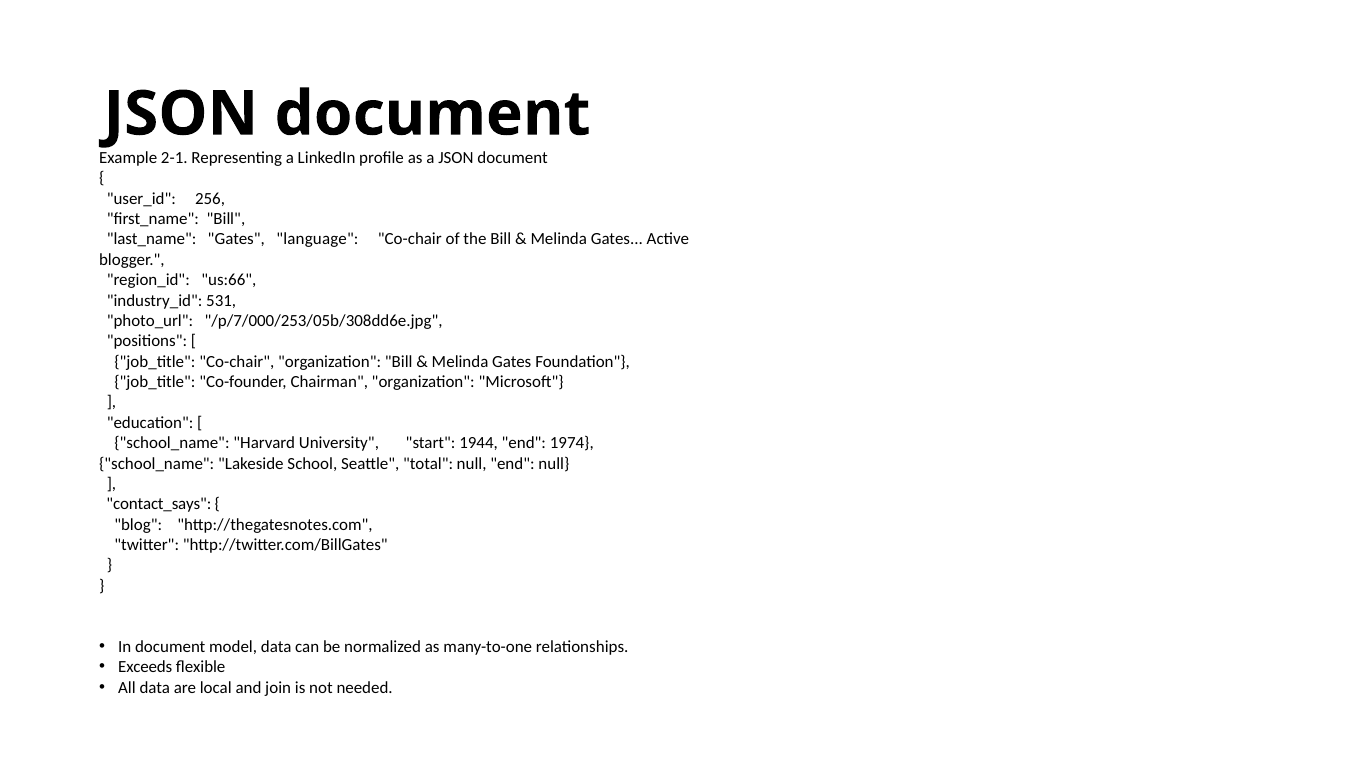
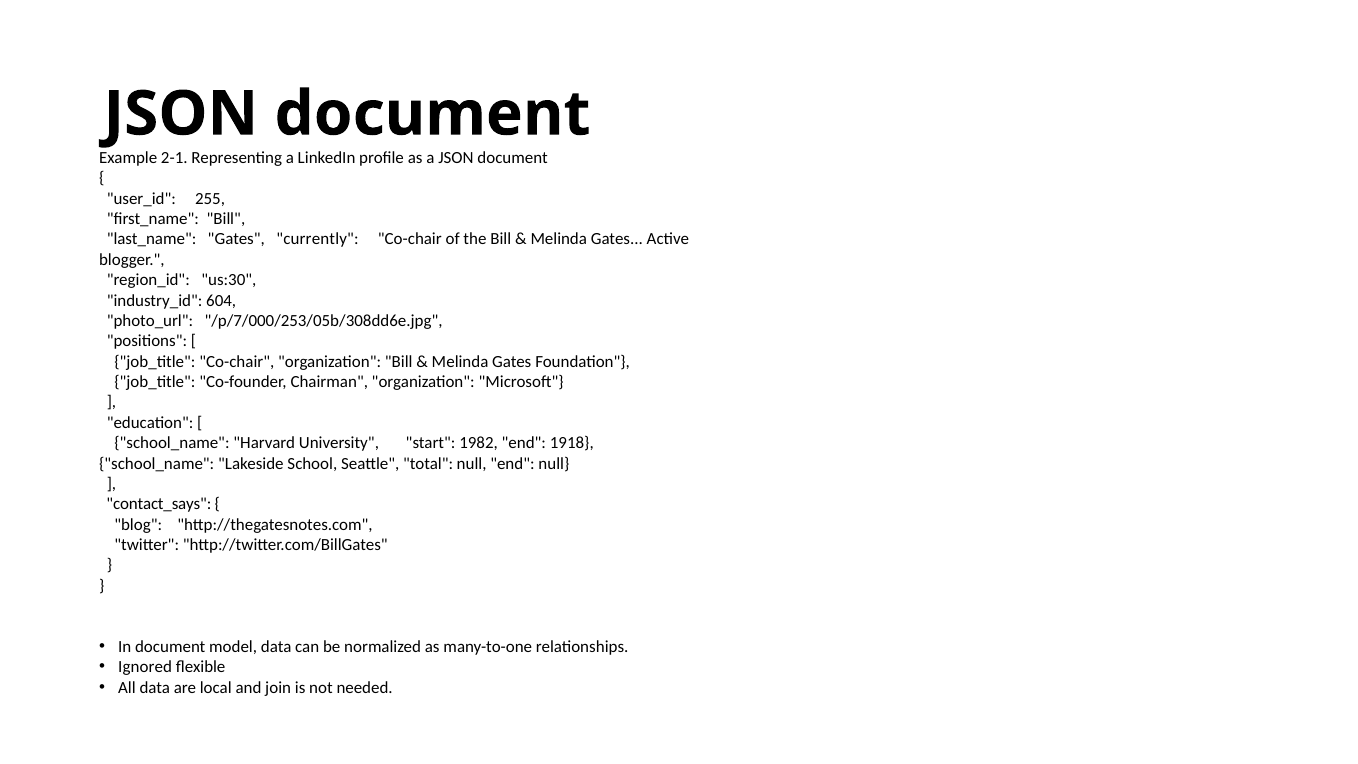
256: 256 -> 255 (210, 199)
language: language -> currently (317, 239)
us:66: us:66 -> us:30 (229, 280)
531: 531 -> 604 (221, 300)
1944: 1944 -> 1982 (479, 443)
1974: 1974 -> 1918 (572, 443)
Exceeds: Exceeds -> Ignored (145, 667)
